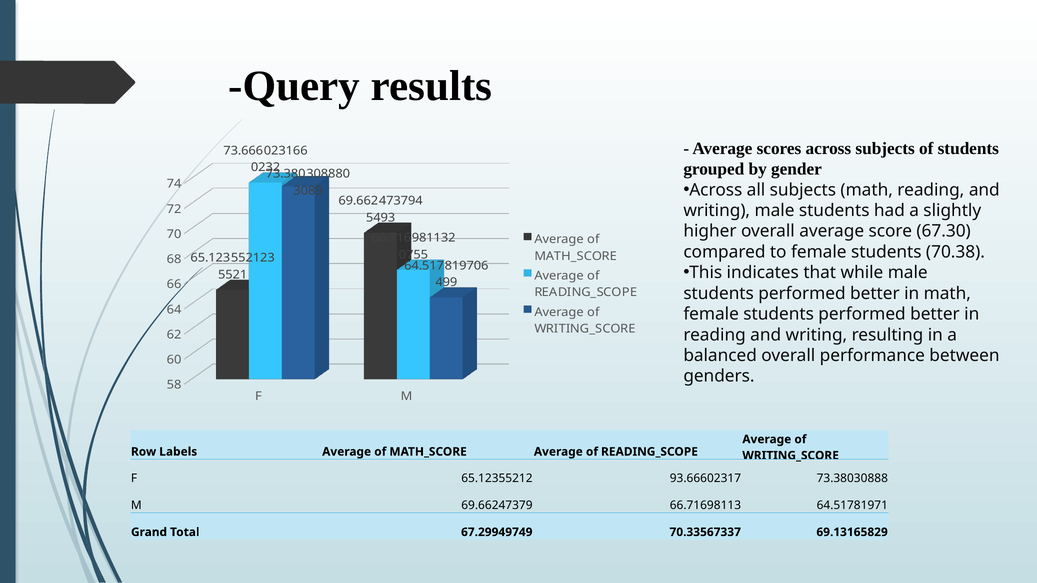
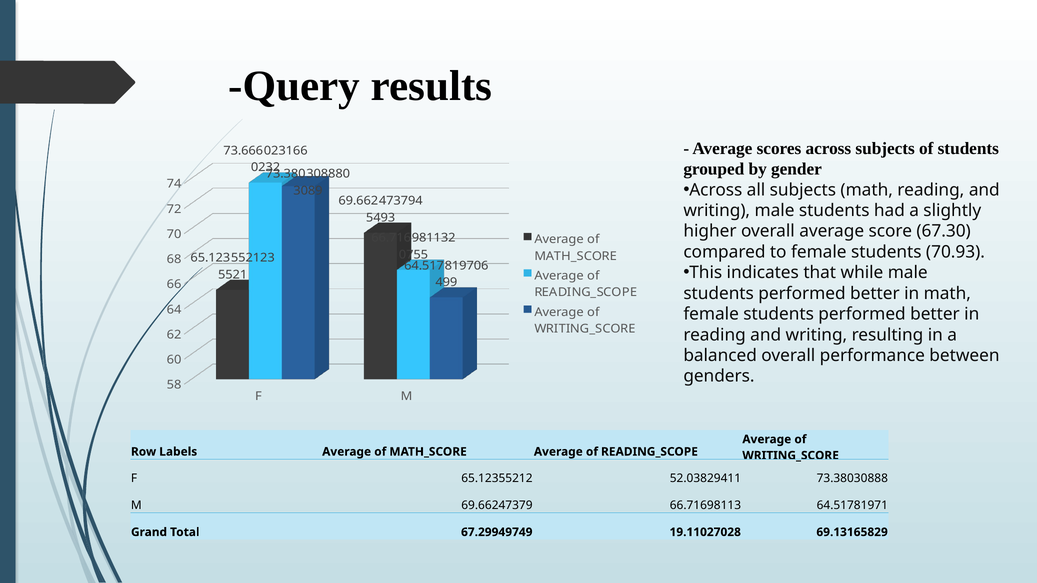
70.38: 70.38 -> 70.93 (955, 252)
93.66602317: 93.66602317 -> 52.03829411 (705, 479)
70.33567337: 70.33567337 -> 19.11027028 (705, 532)
